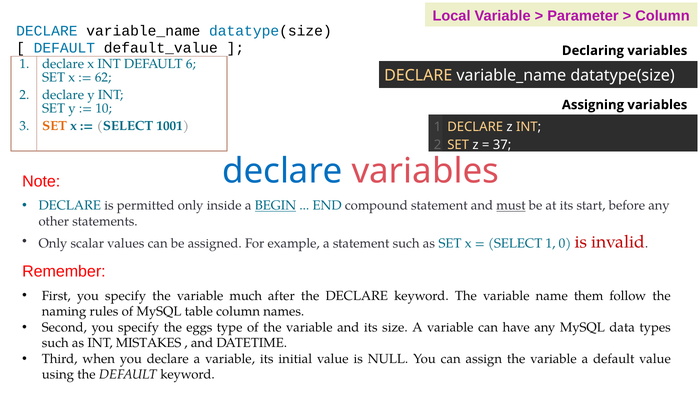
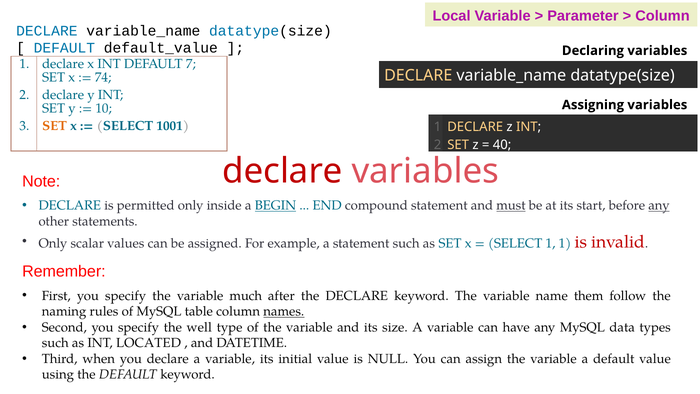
6: 6 -> 7 (191, 64)
62: 62 -> 74 (103, 77)
37: 37 -> 40 (502, 145)
declare colour: blue -> red (282, 171)
any underline: none -> present (659, 206)
1 0: 0 -> 1 (565, 243)
names underline: none -> present (284, 311)
eggs: eggs -> well (199, 327)
MISTAKES: MISTAKES -> LOCATED (148, 343)
